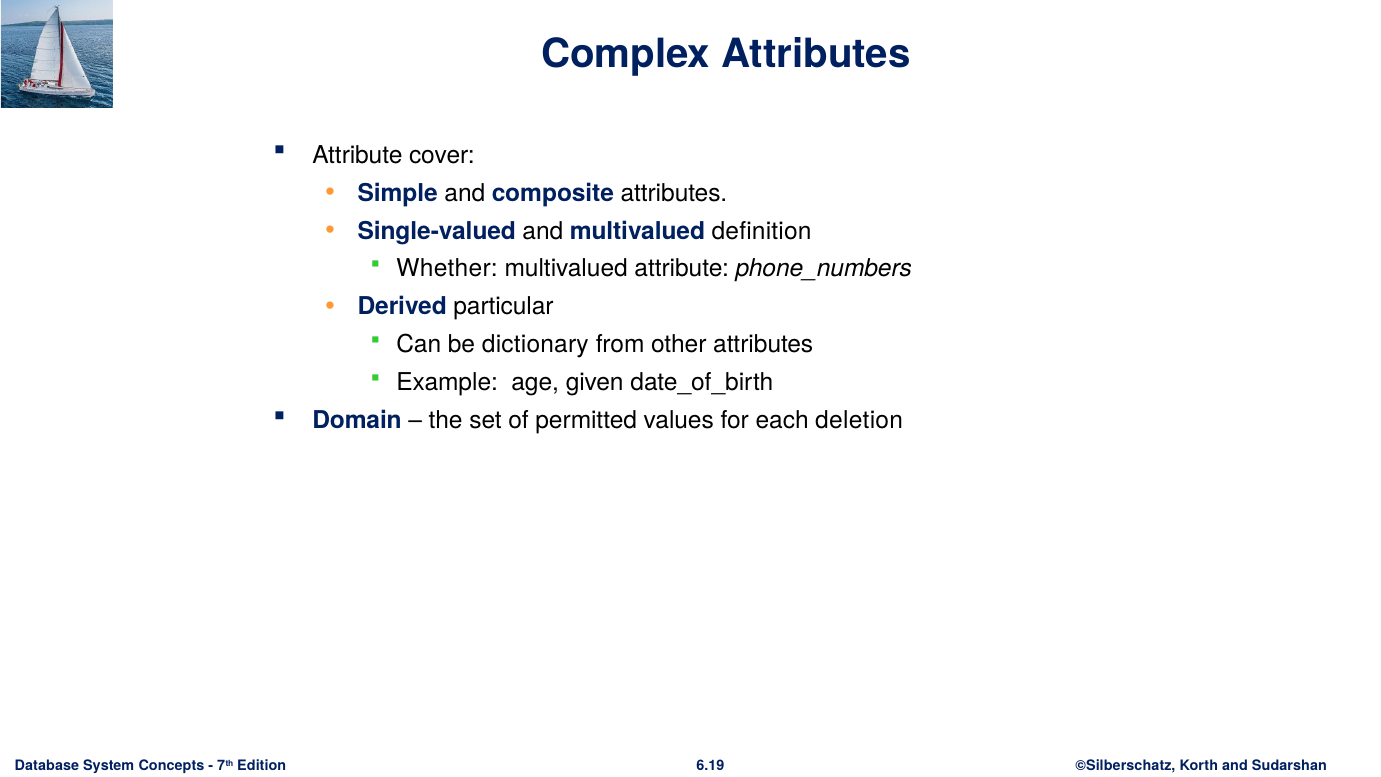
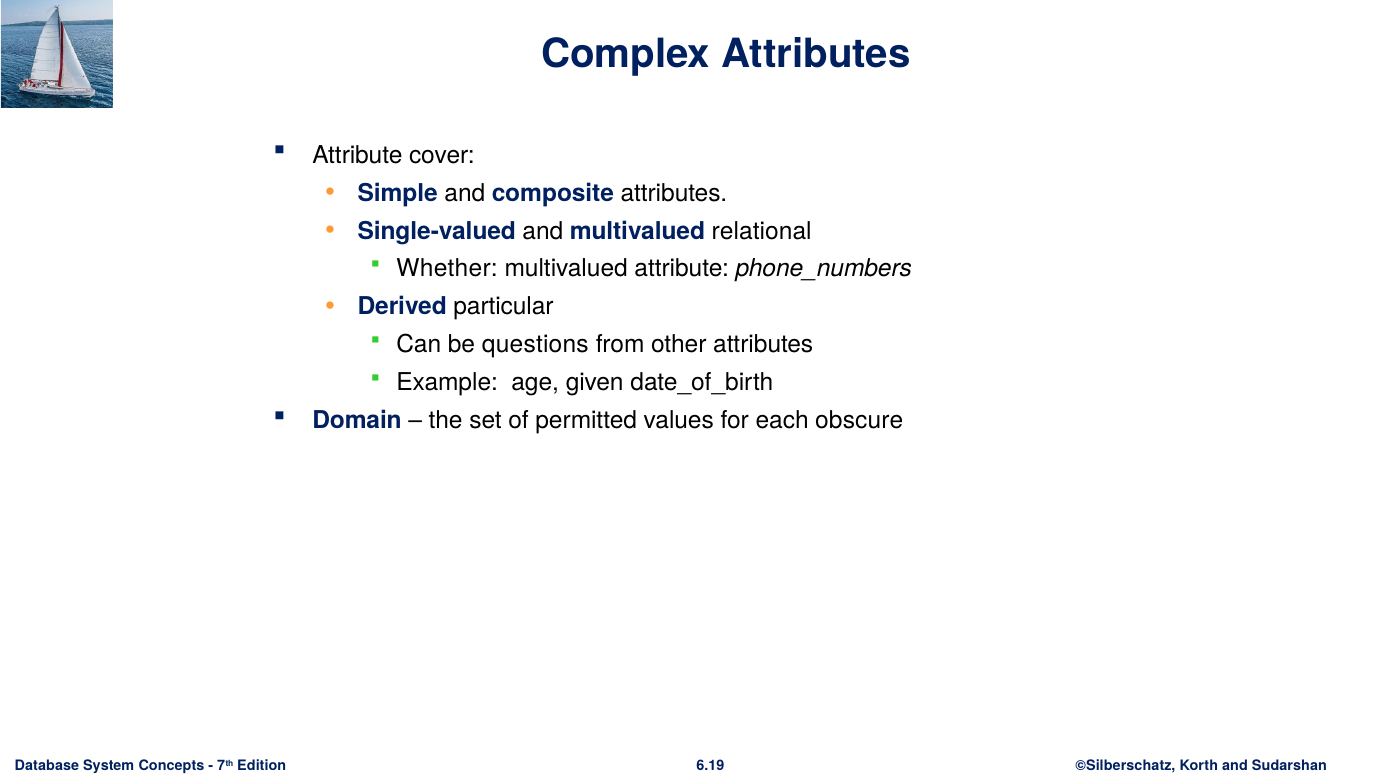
definition: definition -> relational (762, 231)
dictionary: dictionary -> questions (535, 345)
deletion: deletion -> obscure (859, 420)
